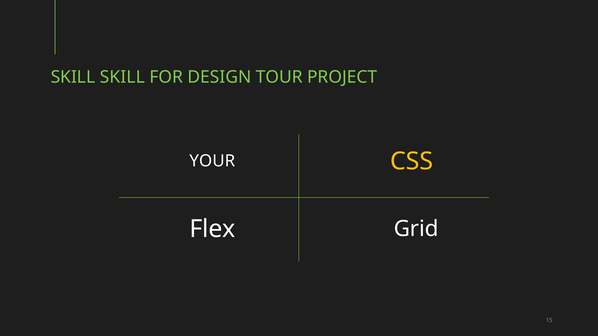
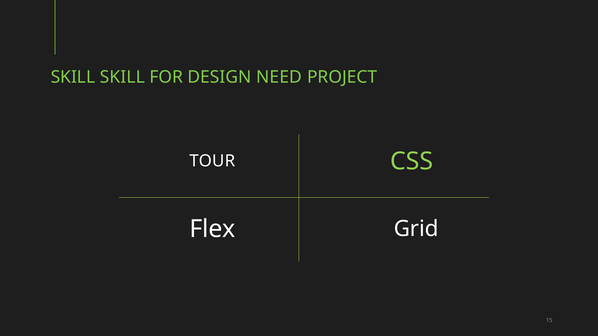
TOUR: TOUR -> NEED (279, 77)
CSS colour: yellow -> light green (412, 162)
YOUR: YOUR -> TOUR (212, 161)
